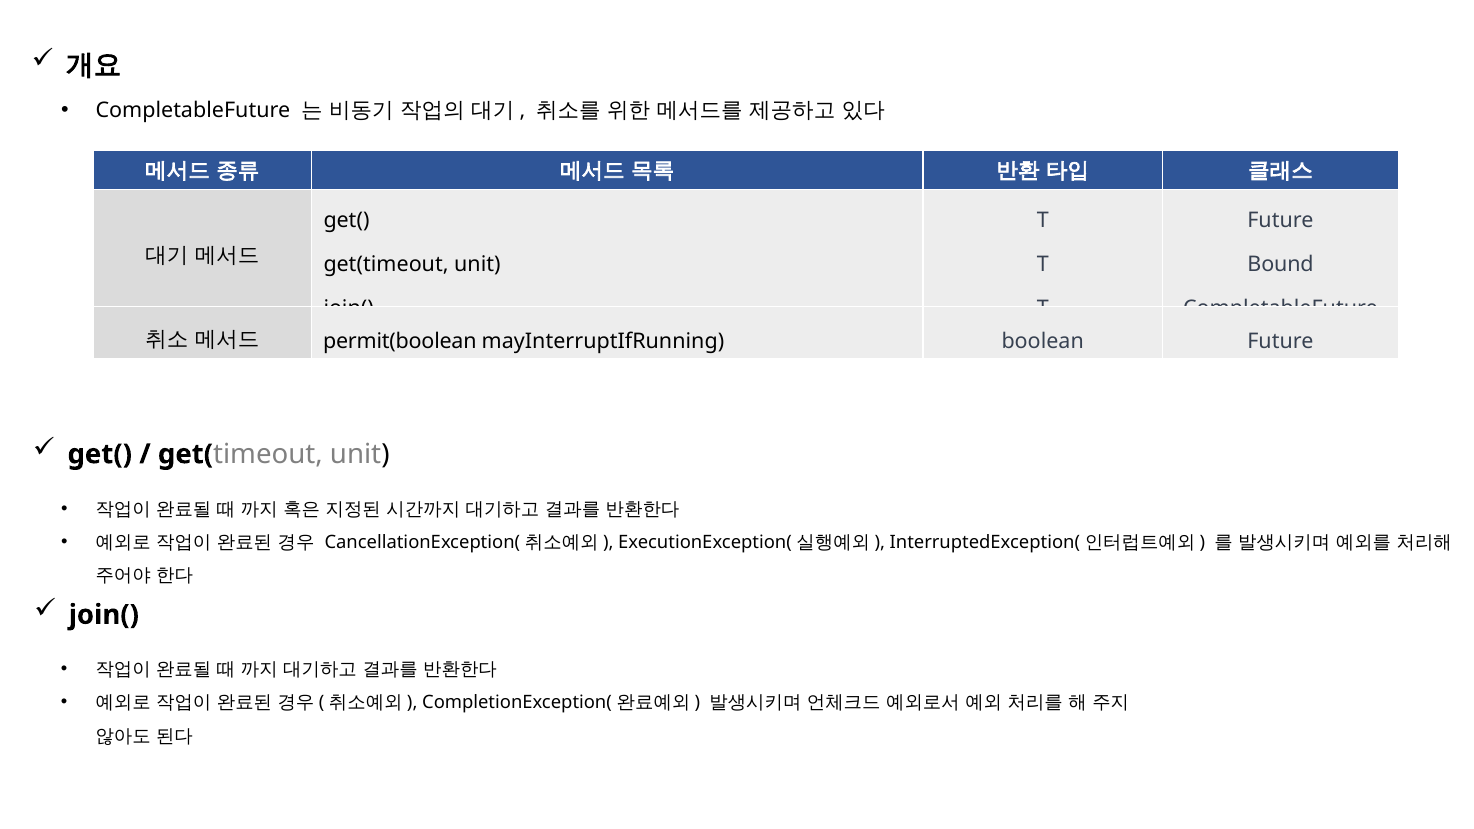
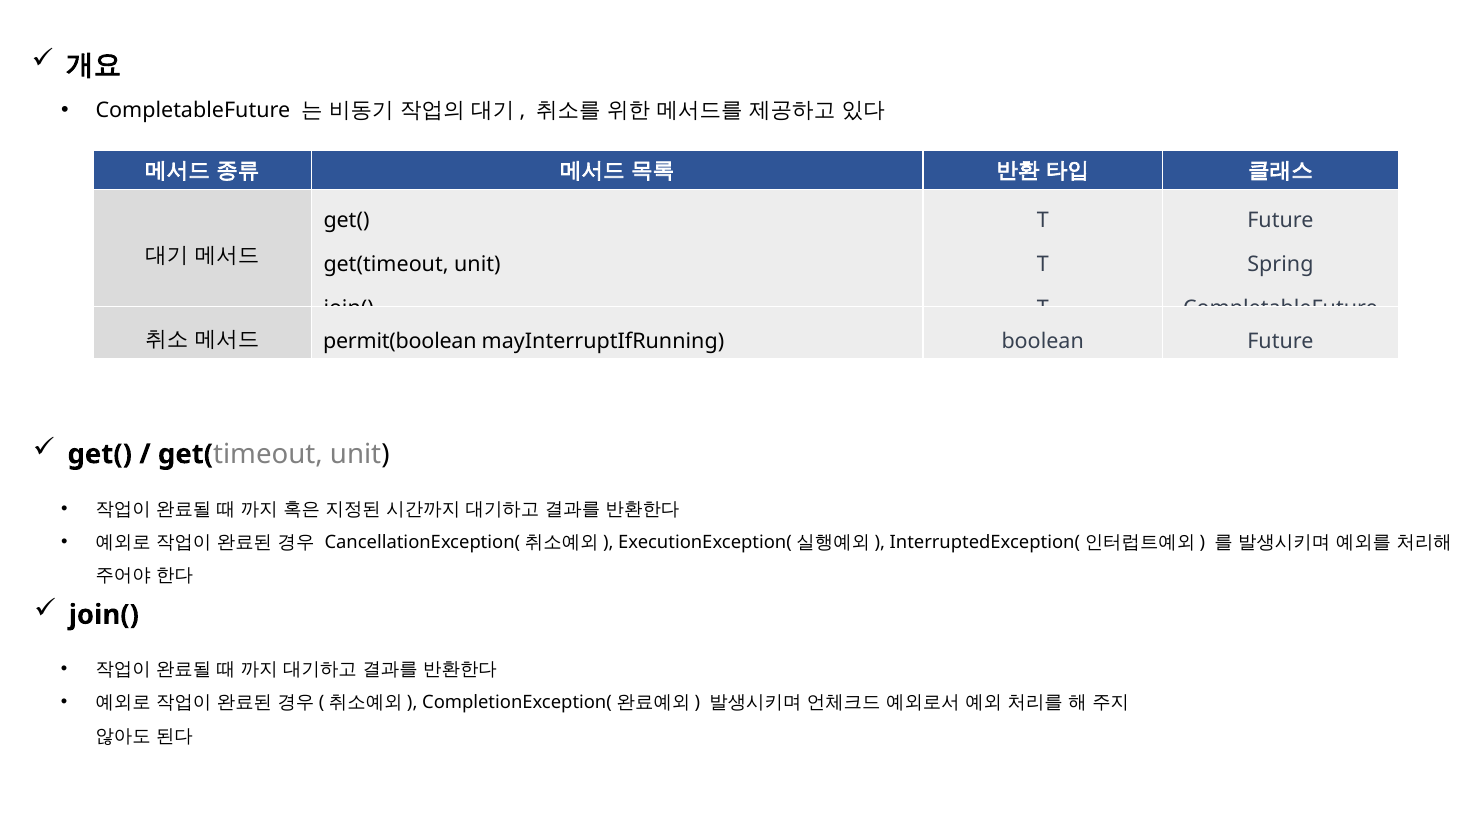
Bound: Bound -> Spring (1280, 265)
